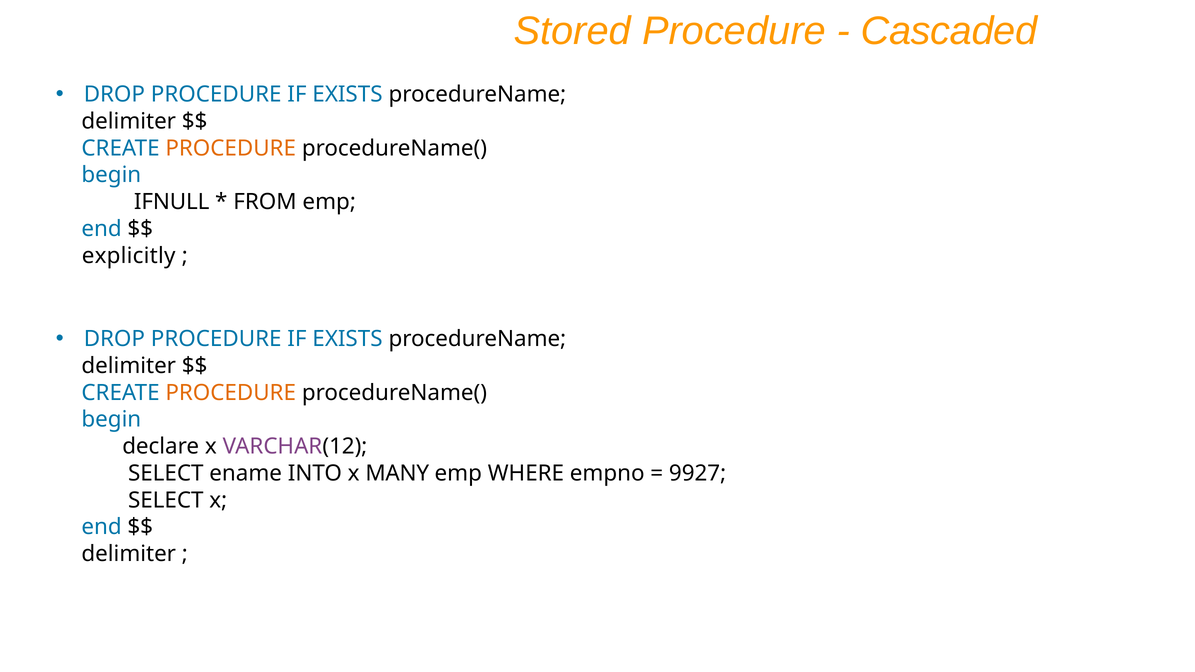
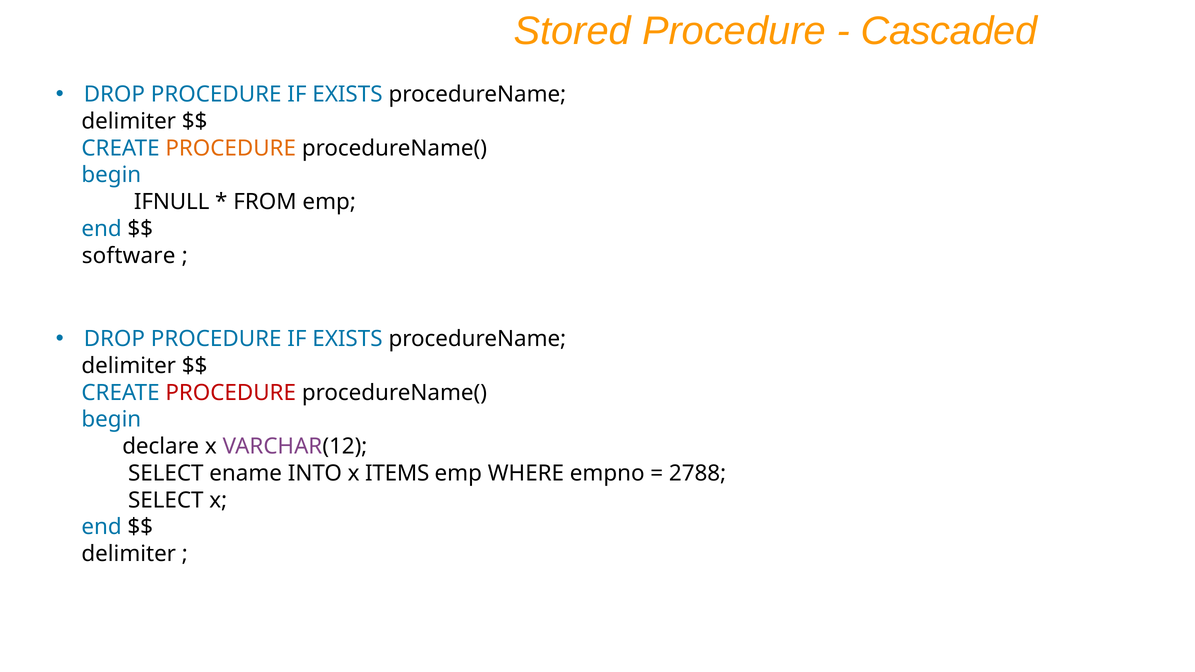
explicitly: explicitly -> software (129, 256)
PROCEDURE colour: orange -> red (231, 393)
MANY: MANY -> ITEMS (397, 473)
9927: 9927 -> 2788 (698, 473)
